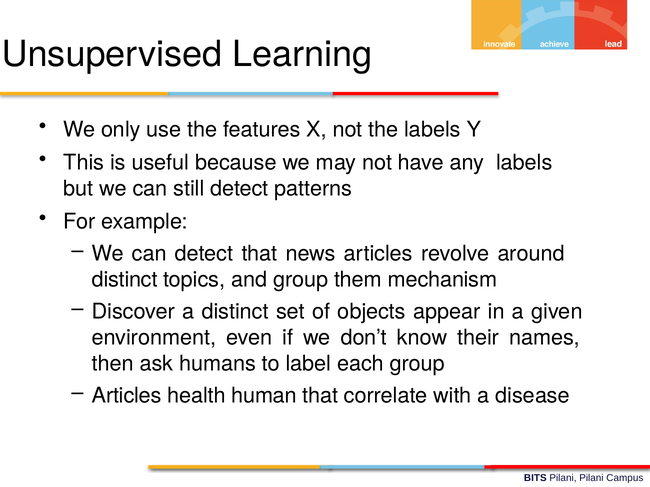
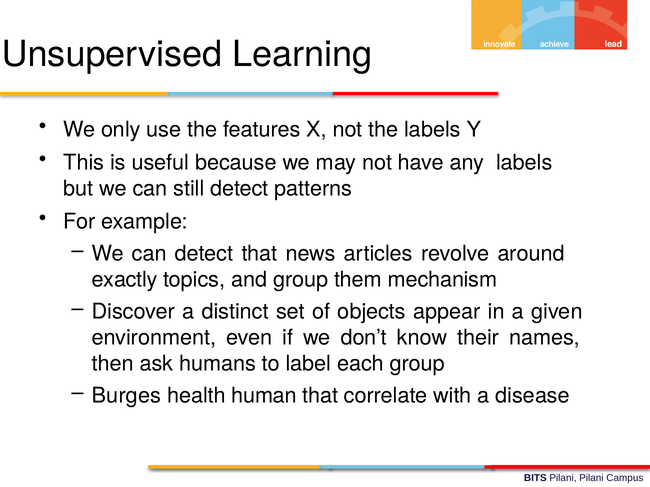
distinct: distinct -> exactly (125, 280)
Articles: Articles -> Burges (126, 396)
